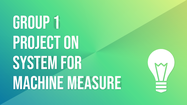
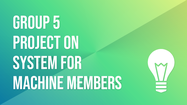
1: 1 -> 5 (57, 23)
measure: measure -> members (94, 83)
